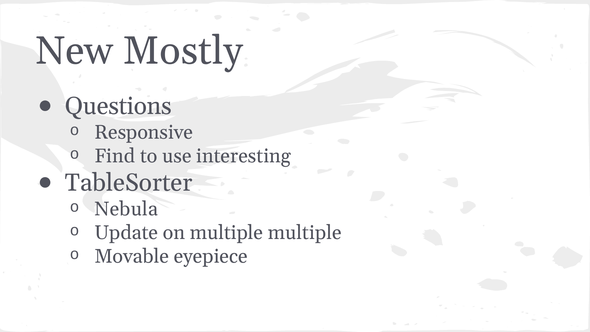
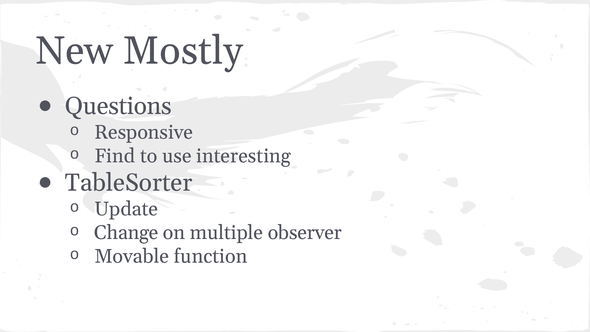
Nebula: Nebula -> Update (126, 209)
Update: Update -> Change (126, 233)
multiple multiple: multiple -> observer (305, 233)
eyepiece: eyepiece -> function (211, 256)
